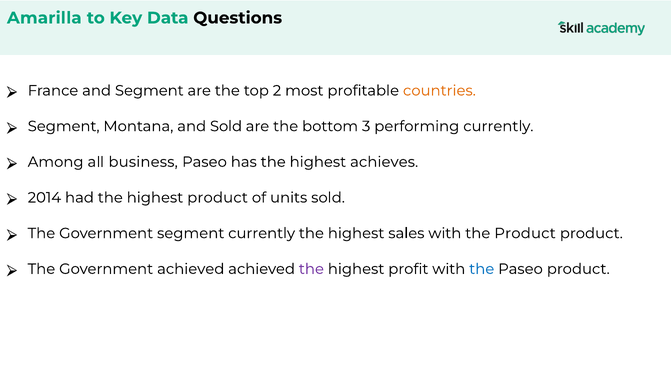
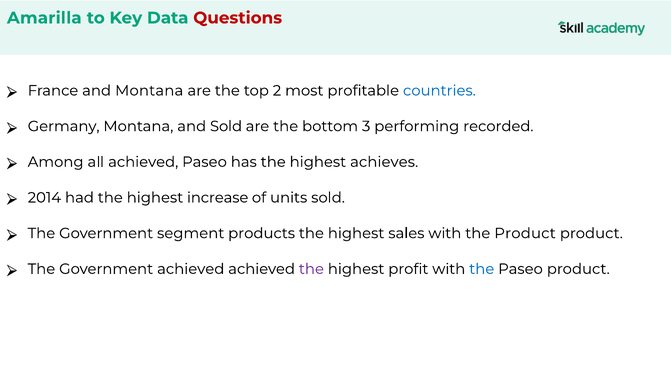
Questions colour: black -> red (238, 18)
and Segment: Segment -> Montana (149, 91)
countries colour: orange -> blue (439, 91)
Segment: Segment -> Germany (64, 126)
performing currently: currently -> recorded (498, 126)
all business: business -> achieved (143, 162)
highest product: product -> increase (218, 198)
segment currently: currently -> products (262, 234)
